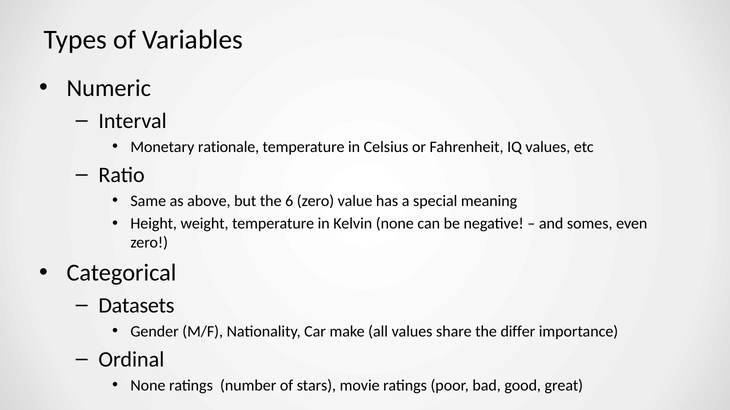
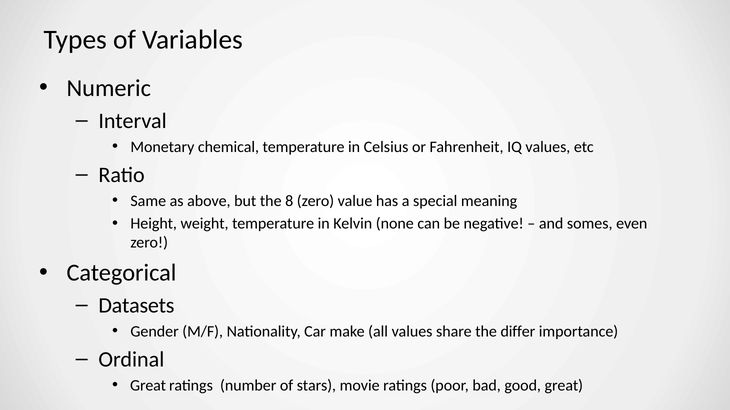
rationale: rationale -> chemical (228, 147)
6: 6 -> 8 (289, 201)
None: None -> Great (148, 386)
